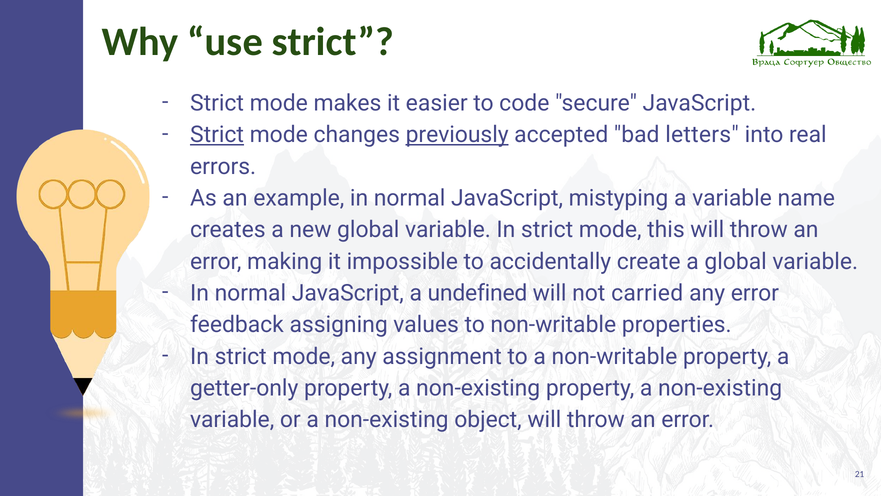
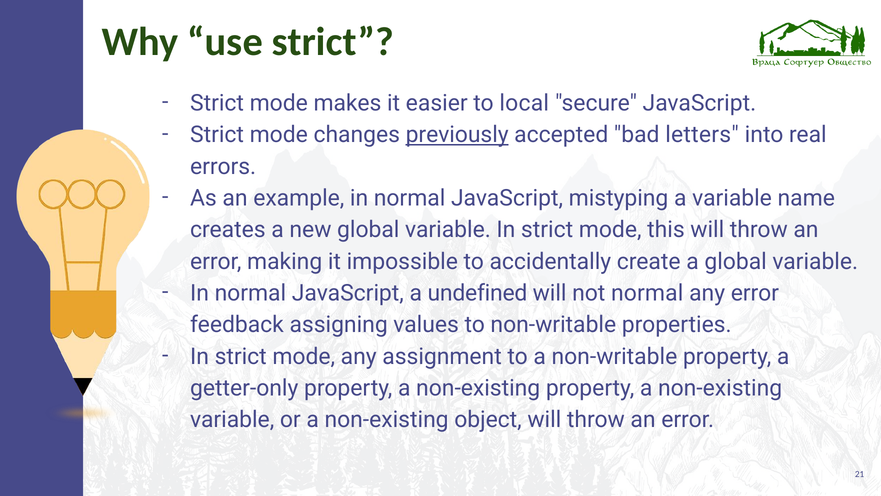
code: code -> local (524, 103)
Strict underline: present -> none (217, 135)
not carried: carried -> normal (647, 293)
